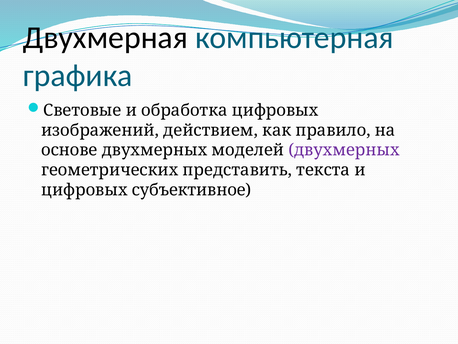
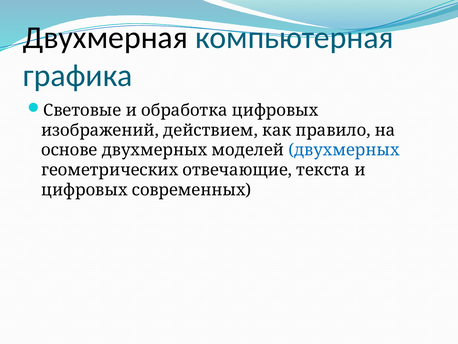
двухмерных colour: purple -> blue (344, 150)
представить: представить -> отвечающие (237, 170)
субъективное: субъективное -> современных (192, 190)
